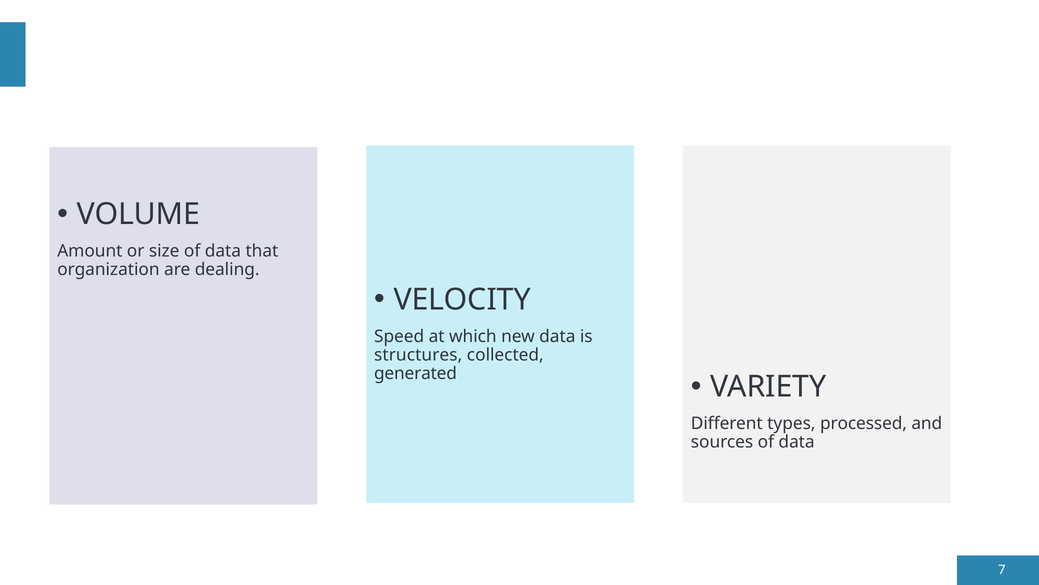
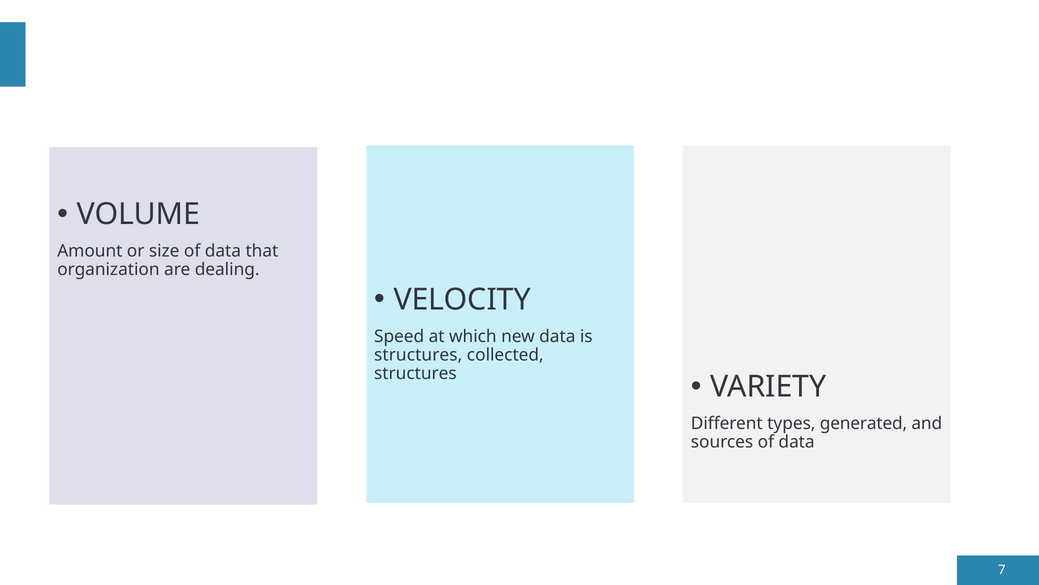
generated: generated -> structures (415, 373)
processed: processed -> generated (864, 423)
